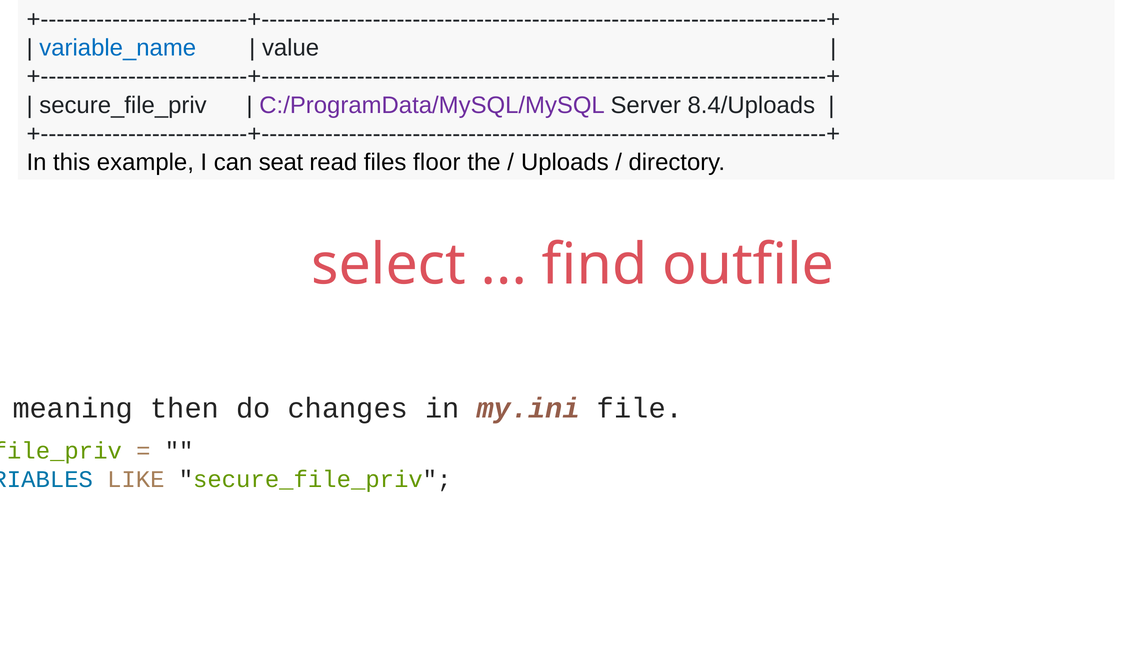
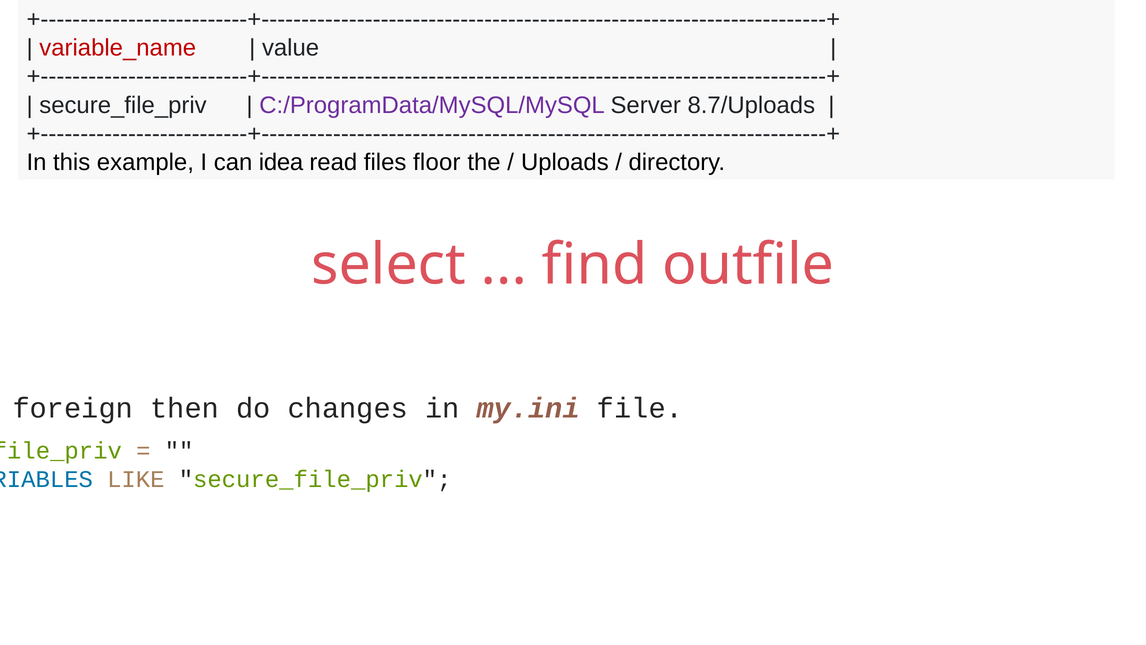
variable_name colour: blue -> red (118, 48)
8.4/Uploads: 8.4/Uploads -> 8.7/Uploads (751, 105)
seat: seat -> idea (281, 162)
meaning: meaning -> foreign (73, 408)
